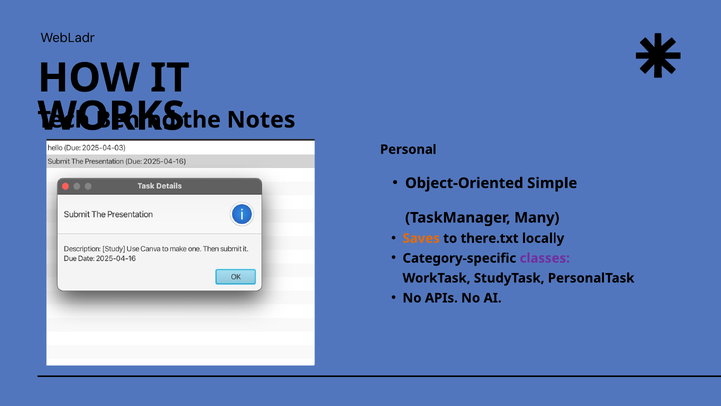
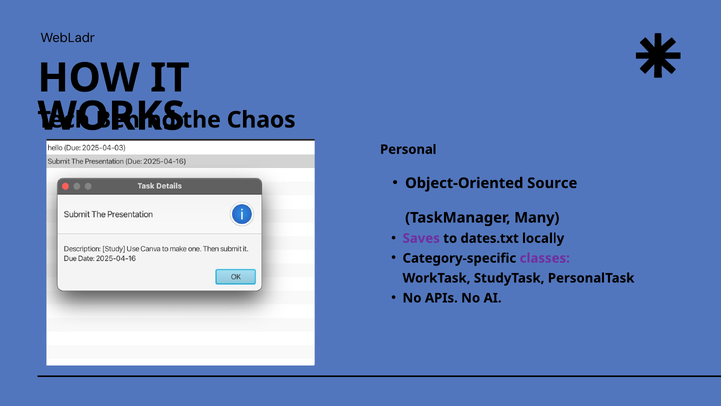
Notes: Notes -> Chaos (261, 120)
Simple: Simple -> Source (552, 183)
Saves colour: orange -> purple (421, 238)
there.txt: there.txt -> dates.txt (490, 238)
